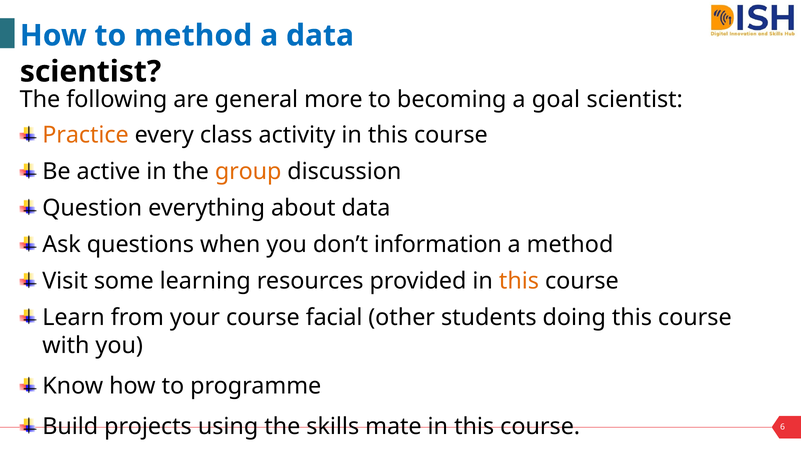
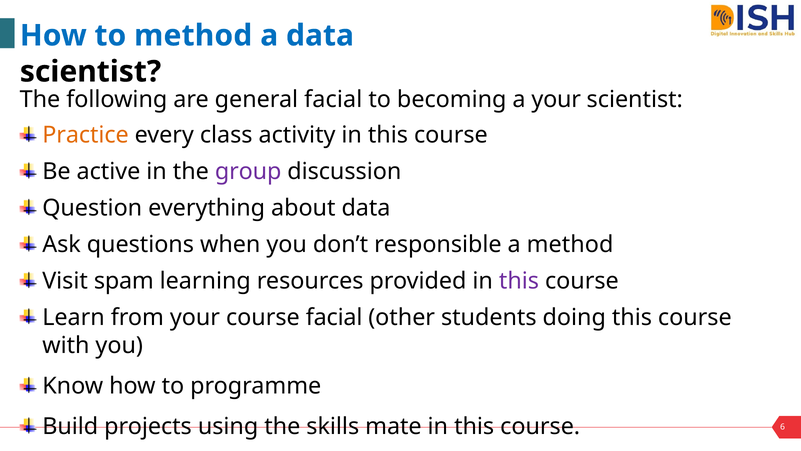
general more: more -> facial (333, 100)
a goal: goal -> your (556, 100)
group colour: orange -> purple (248, 172)
information: information -> responsible (438, 244)
some: some -> spam (124, 281)
this colour: orange -> purple (519, 281)
